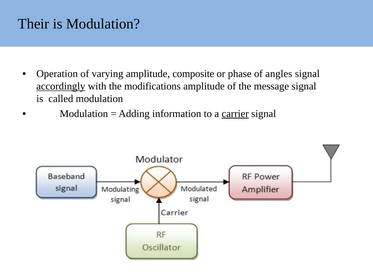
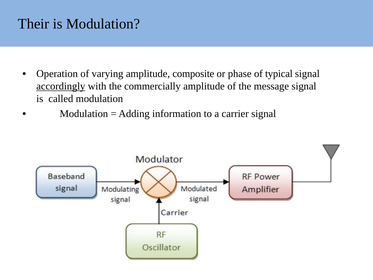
angles: angles -> typical (279, 74)
modifications: modifications -> commercially (152, 86)
carrier underline: present -> none (235, 114)
